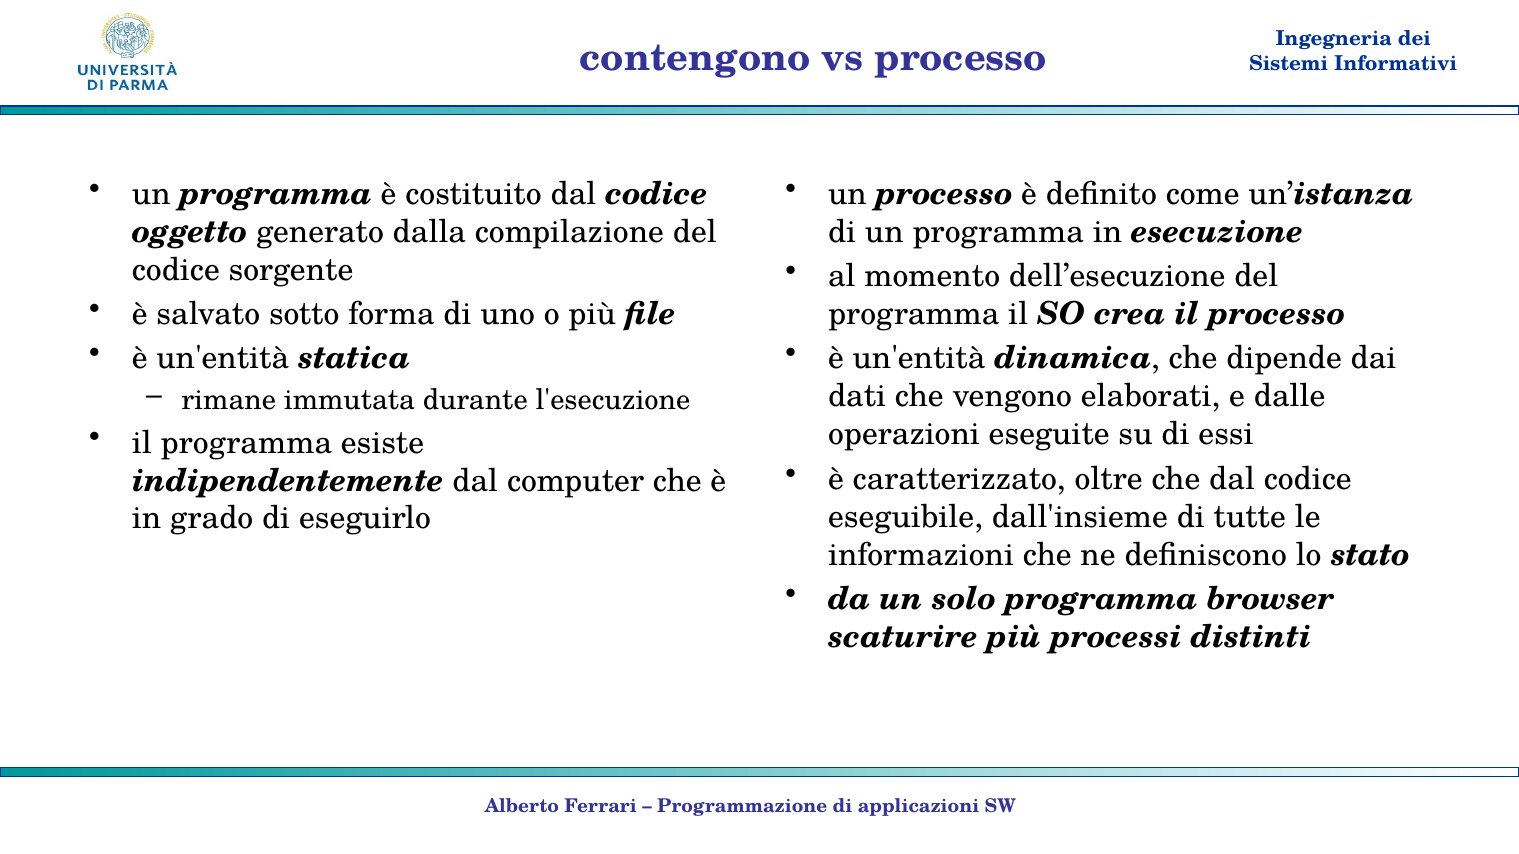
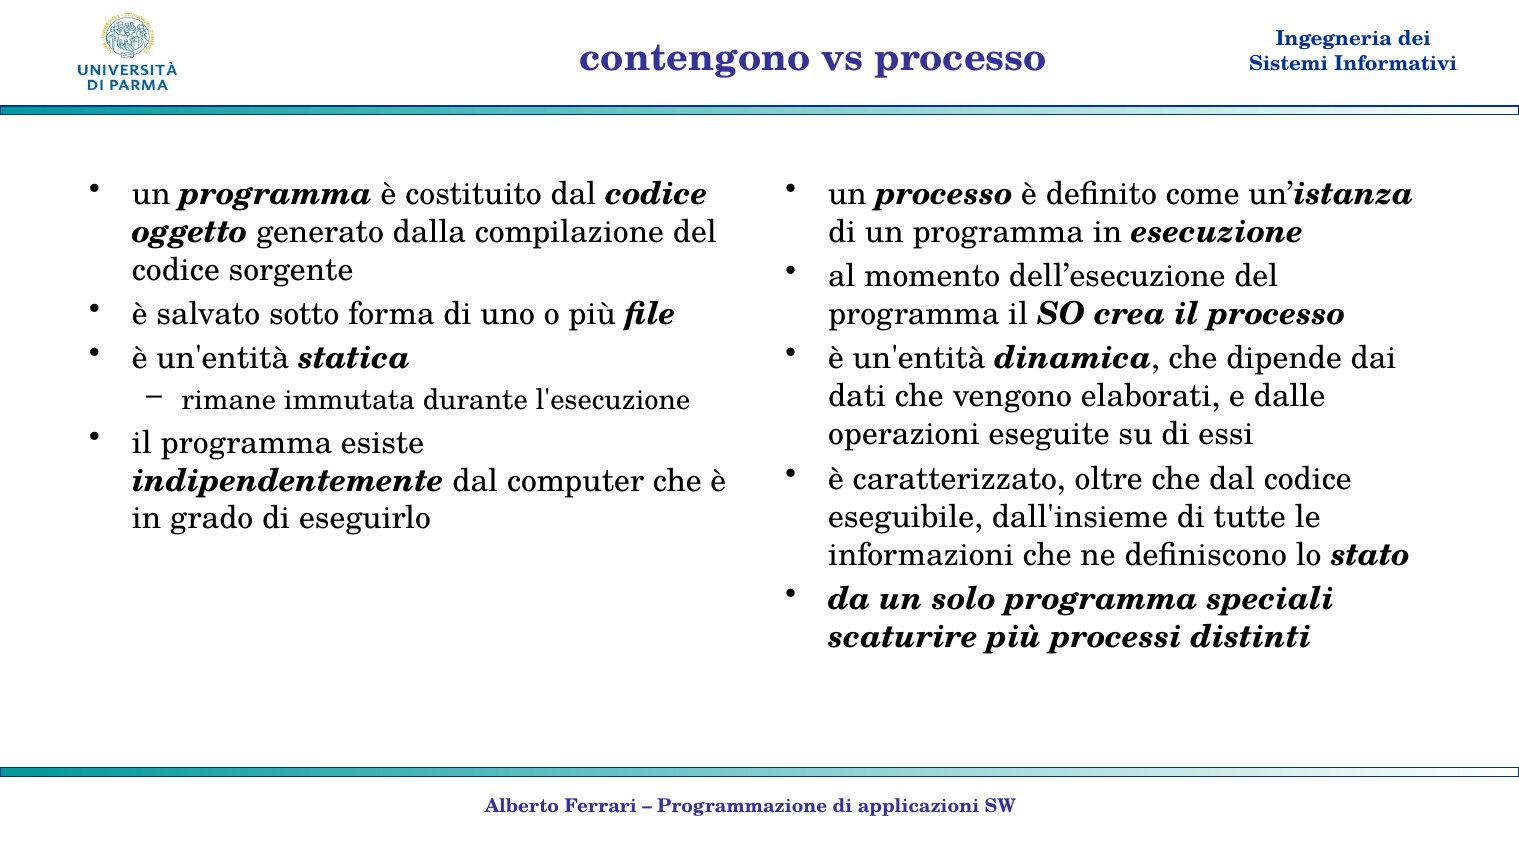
browser: browser -> speciali (1270, 599)
